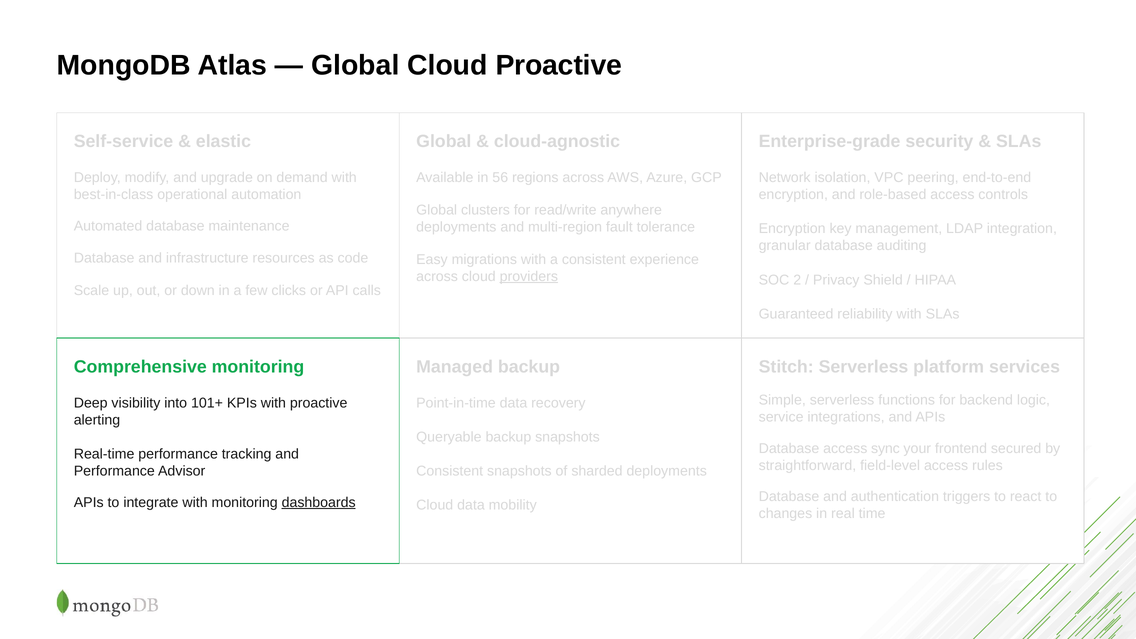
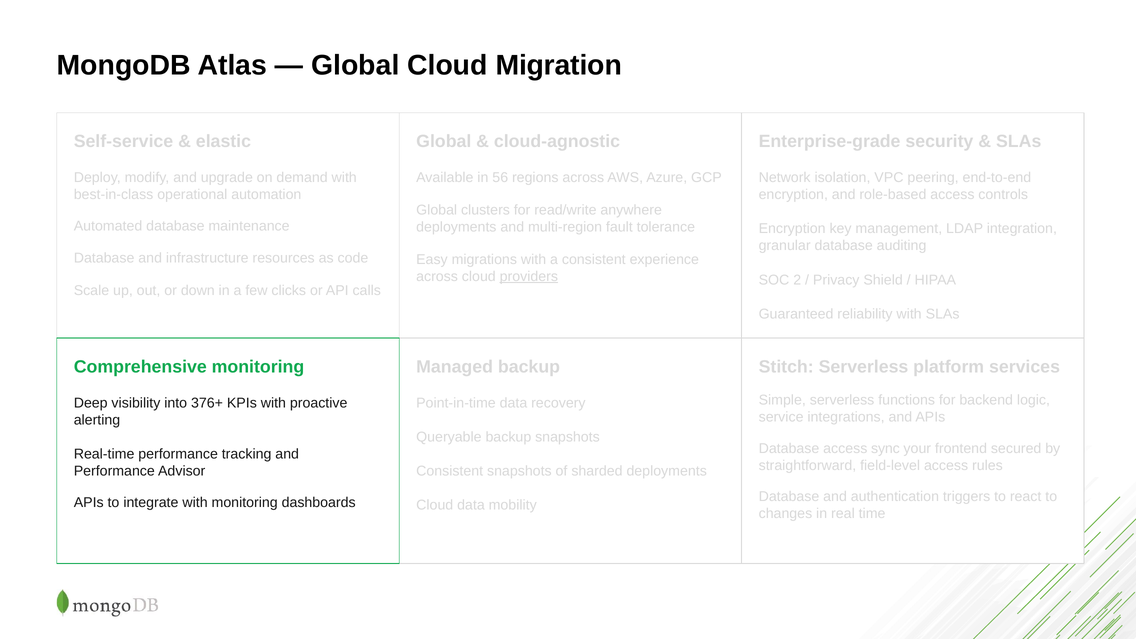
Cloud Proactive: Proactive -> Migration (559, 65)
101+: 101+ -> 376+ (207, 403)
dashboards underline: present -> none (319, 502)
